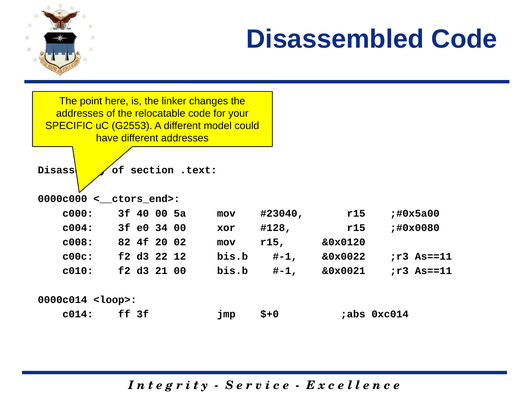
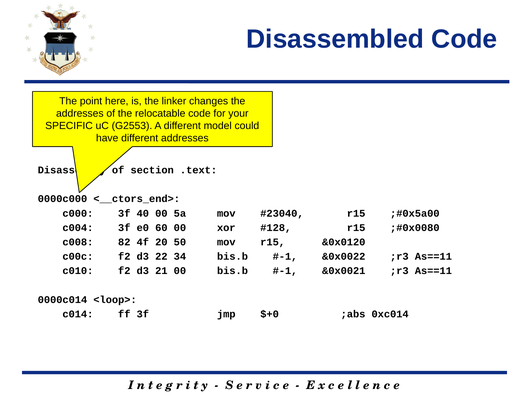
34: 34 -> 60 (161, 228)
02: 02 -> 50 (180, 243)
12: 12 -> 34 (180, 257)
